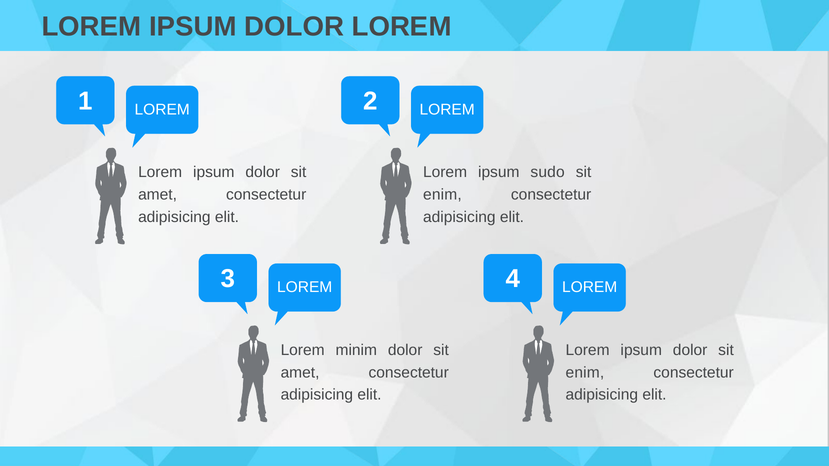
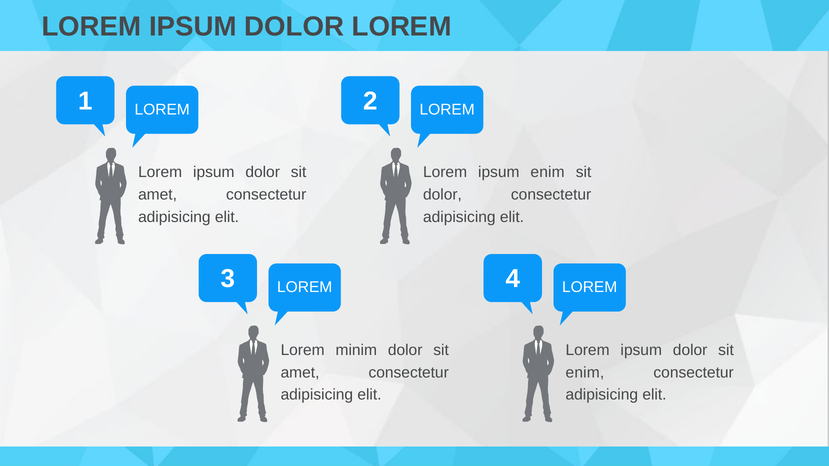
ipsum sudo: sudo -> enim (548, 172)
enim: enim -> dolor (443, 195)
